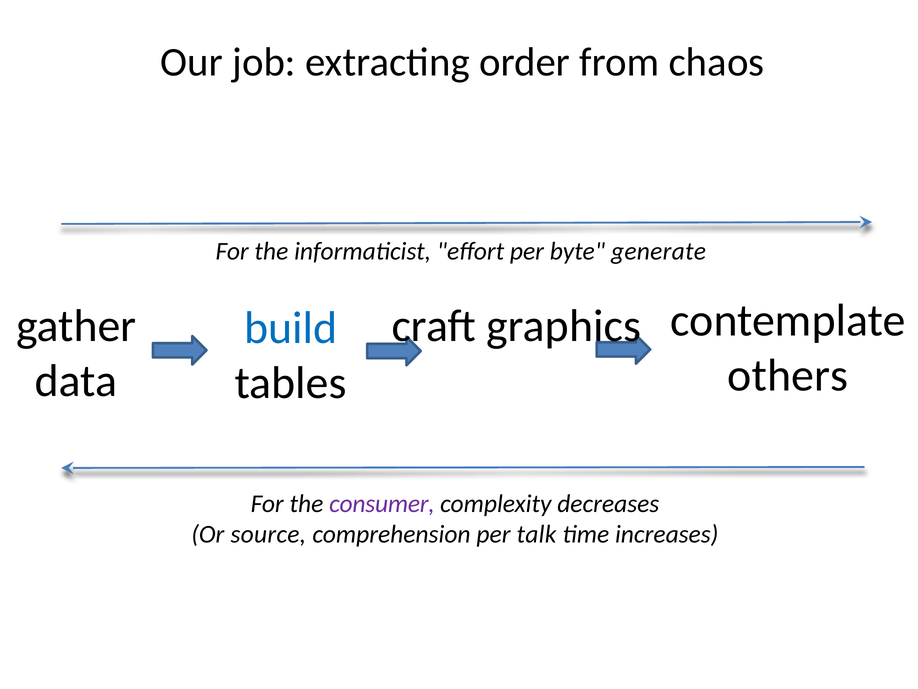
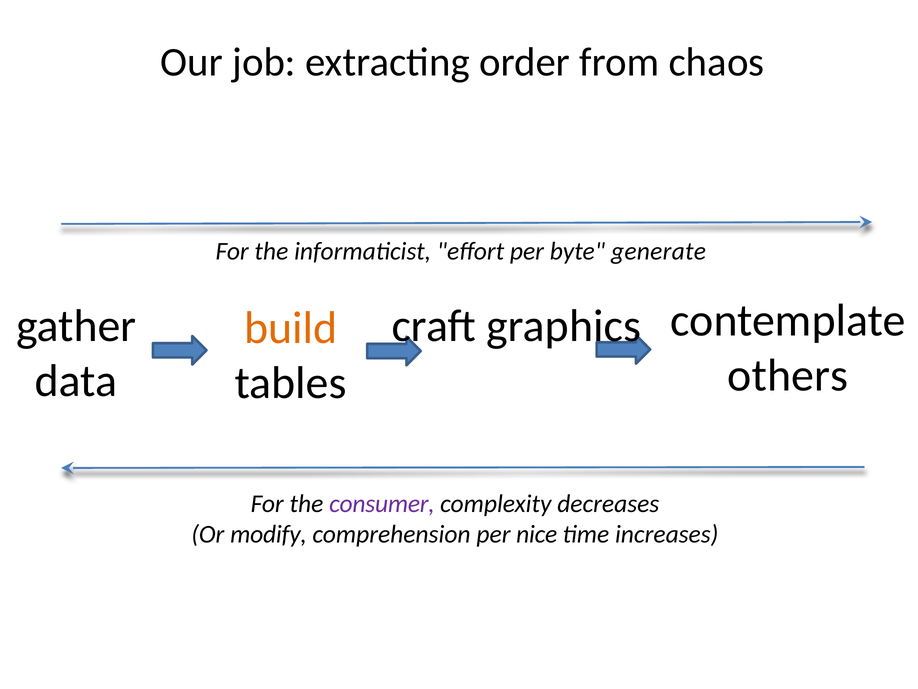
build colour: blue -> orange (291, 328)
source: source -> modify (268, 534)
talk: talk -> nice (537, 534)
